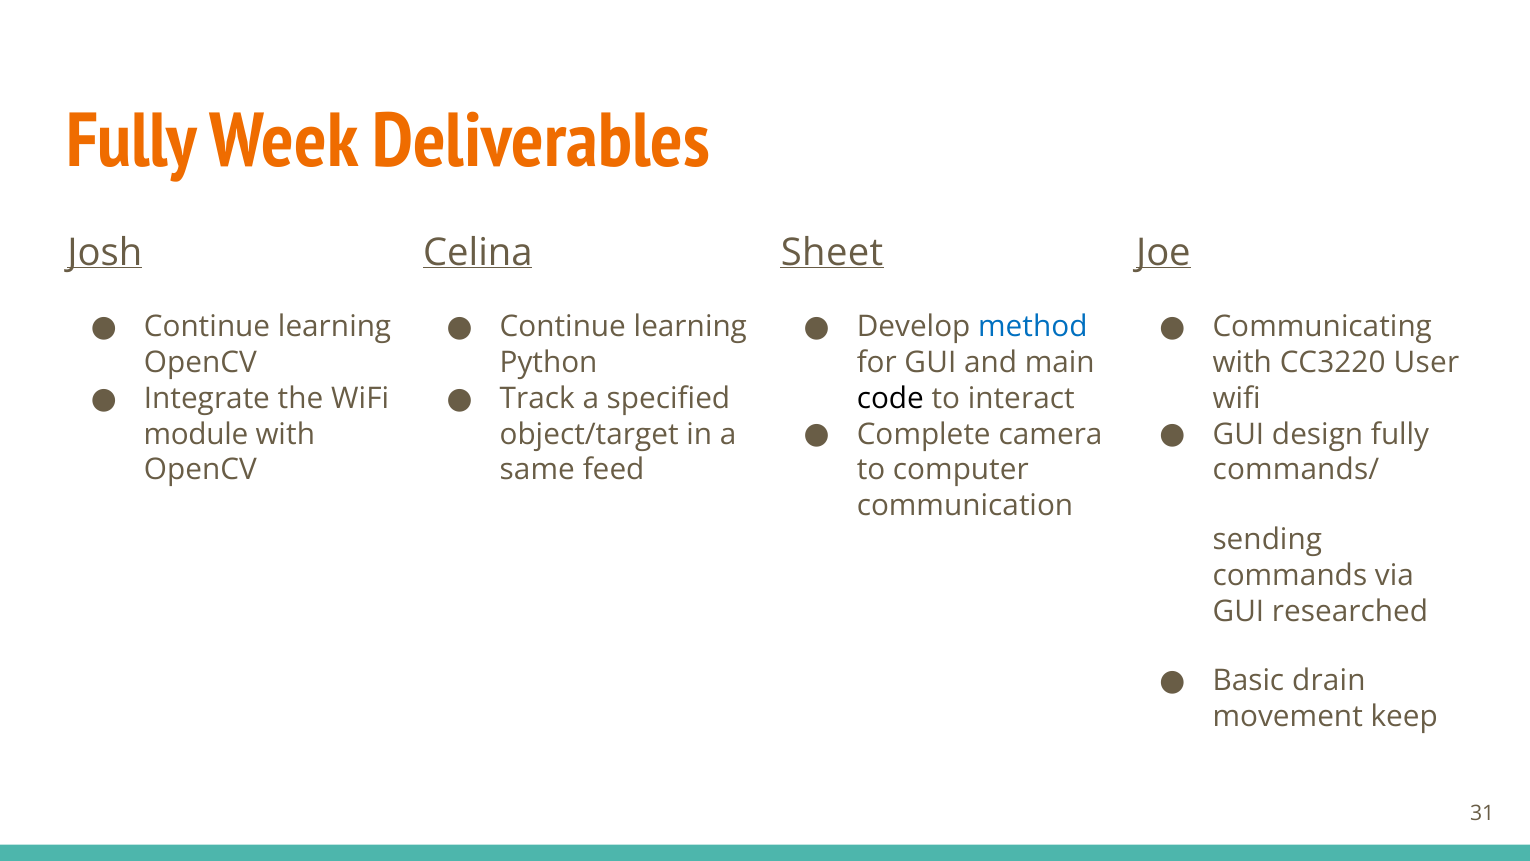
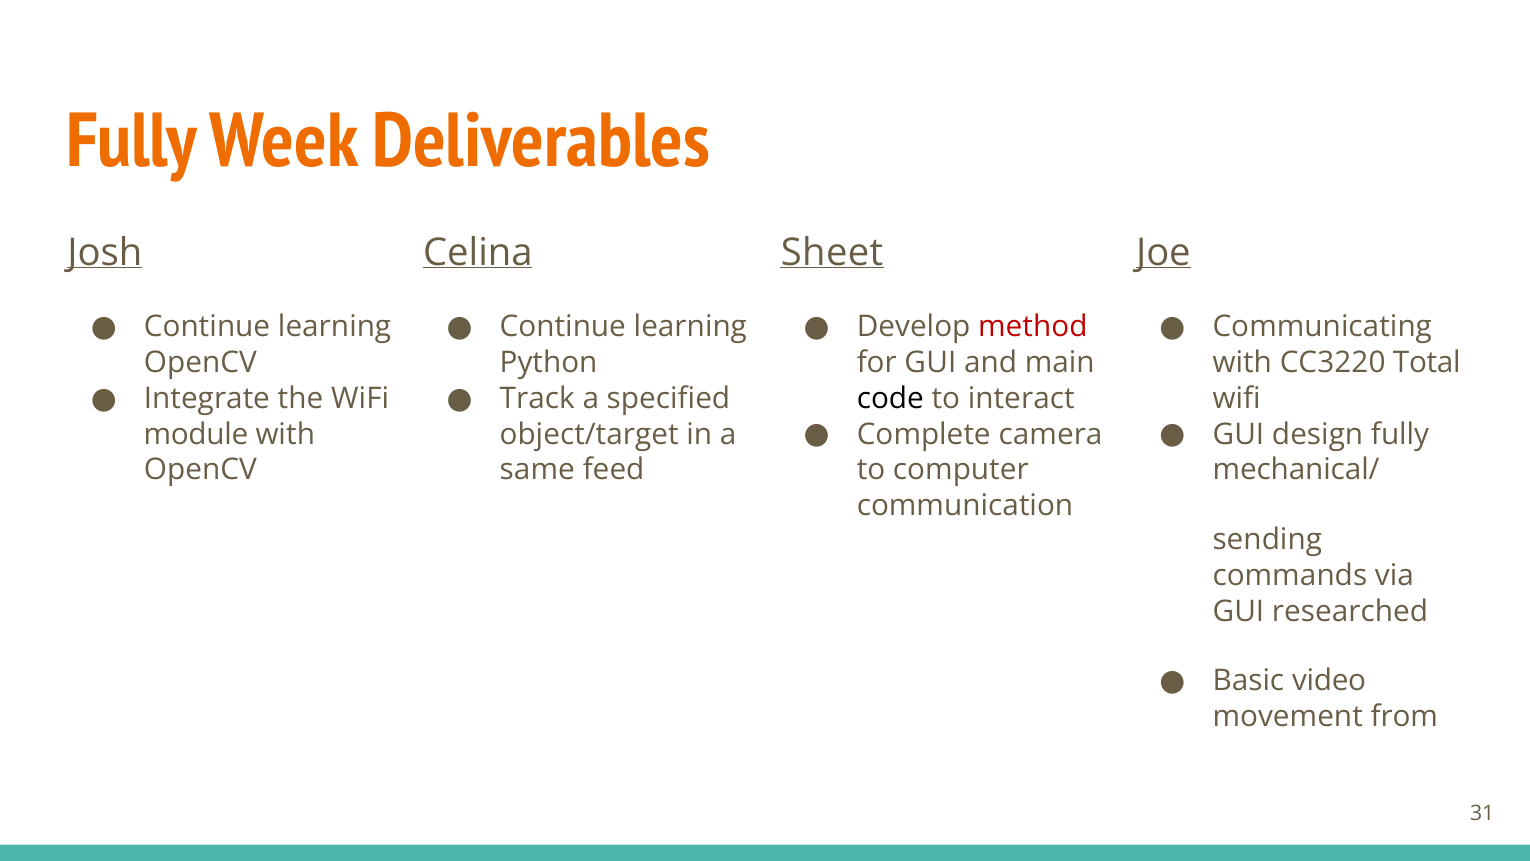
method colour: blue -> red (1033, 327)
User: User -> Total (1427, 363)
commands/: commands/ -> mechanical/ (1296, 470)
drain: drain -> video (1329, 681)
keep: keep -> from (1404, 716)
